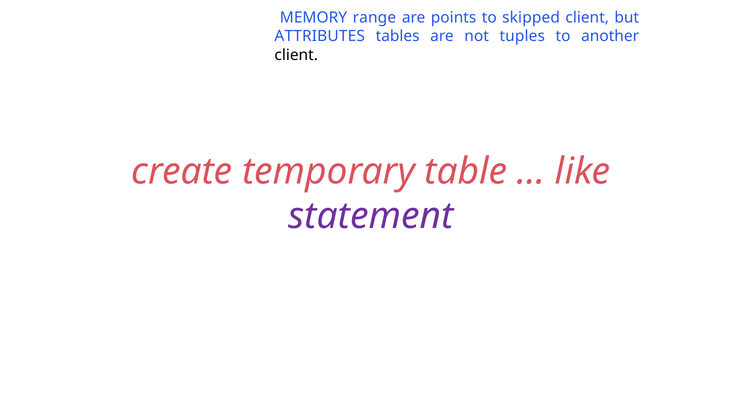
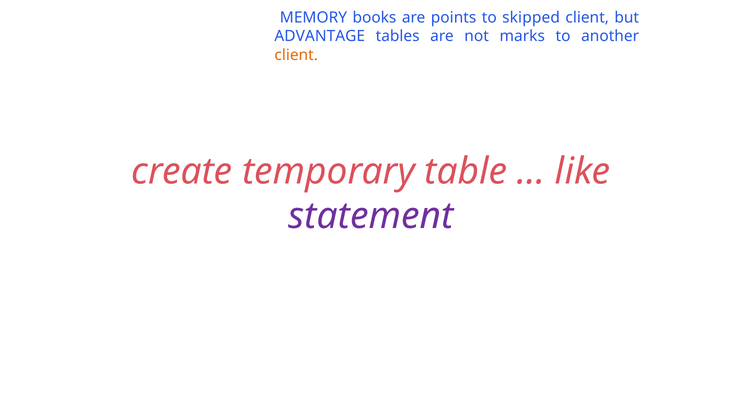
range: range -> books (374, 18)
ATTRIBUTES: ATTRIBUTES -> ADVANTAGE (320, 36)
tuples: tuples -> marks (522, 36)
client colour: black -> orange (296, 55)
